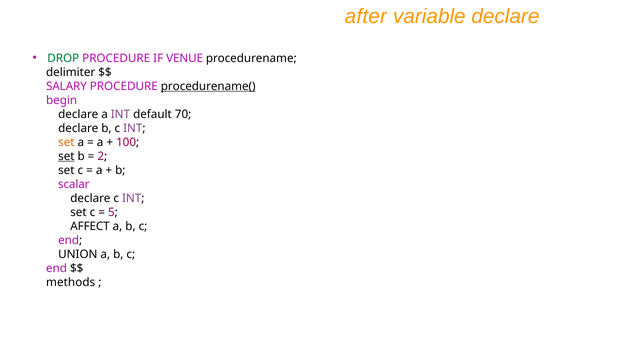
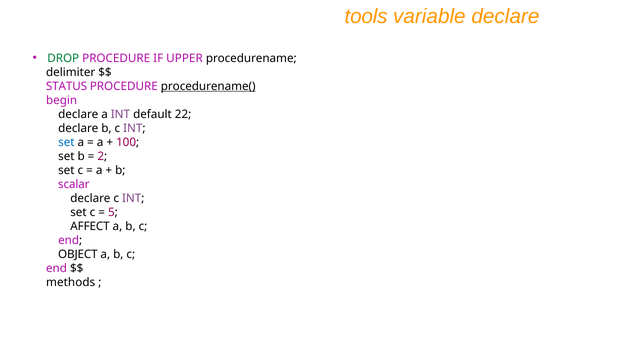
after: after -> tools (366, 16)
VENUE: VENUE -> UPPER (185, 58)
SALARY: SALARY -> STATUS (66, 86)
70: 70 -> 22 (183, 114)
set colour: orange -> blue (66, 142)
set underline: present -> none (66, 156)
UNION: UNION -> OBJECT (78, 254)
